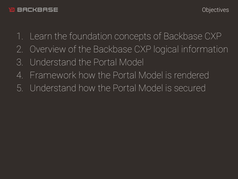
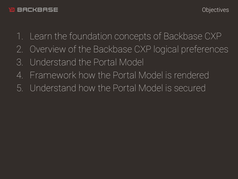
information: information -> preferences (205, 49)
